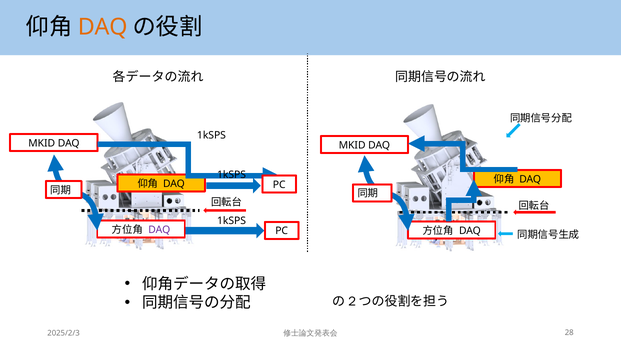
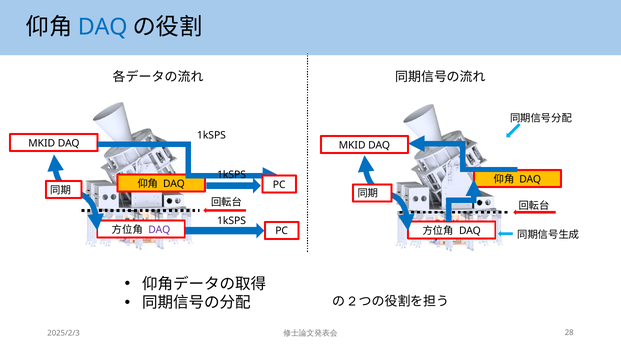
DAQ colour: orange -> blue (103, 27)
